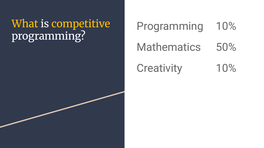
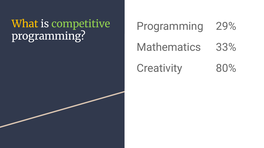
Programming 10%: 10% -> 29% (226, 26)
competitive colour: yellow -> light green (81, 24)
50%: 50% -> 33% (226, 47)
Creativity 10%: 10% -> 80% (226, 69)
